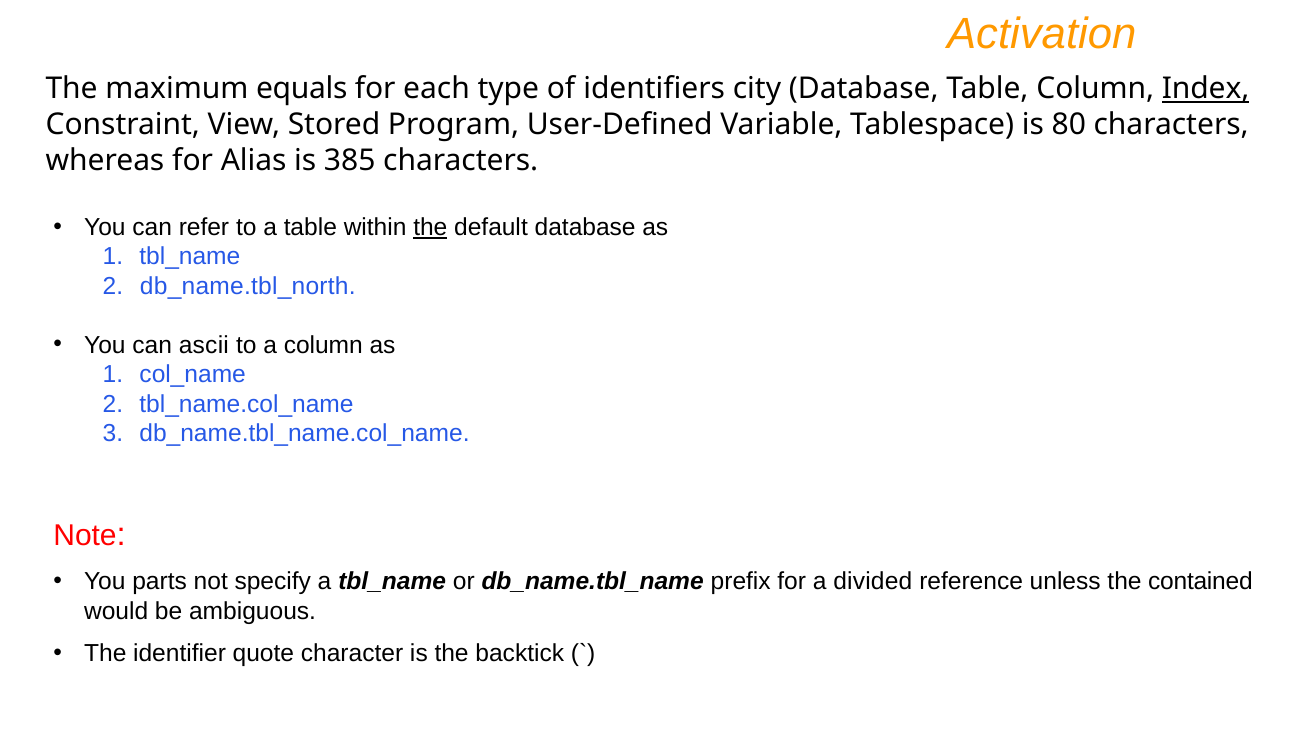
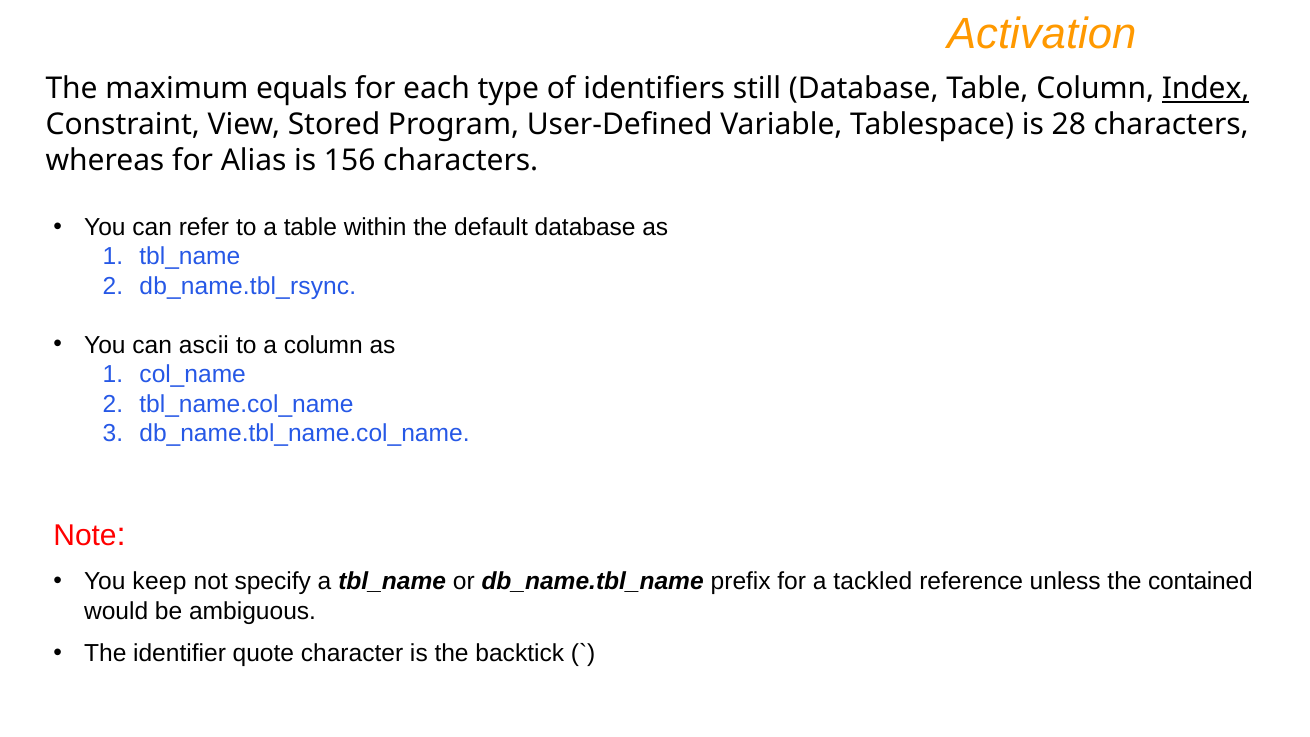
city: city -> still (757, 89)
80: 80 -> 28 (1069, 125)
385: 385 -> 156 (350, 161)
the underline: present -> none (430, 227)
db_name.tbl_north: db_name.tbl_north -> db_name.tbl_rsync (248, 286)
parts: parts -> keep (159, 581)
divided: divided -> tackled (873, 581)
